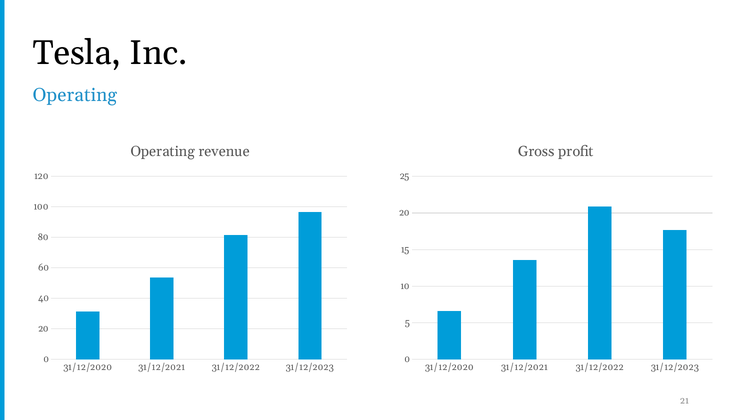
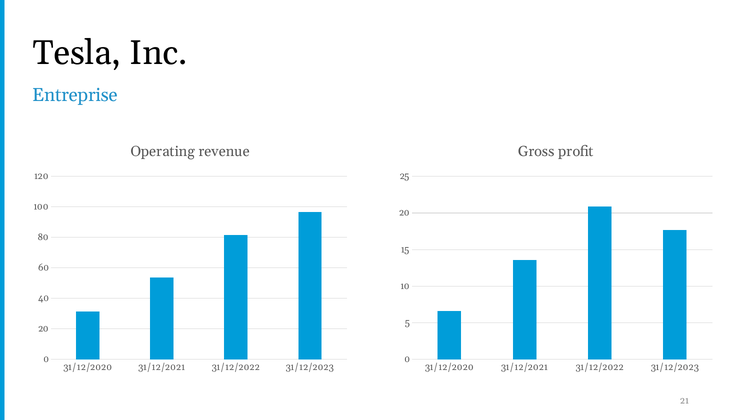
Operating: Operating -> Entreprise (75, 95)
